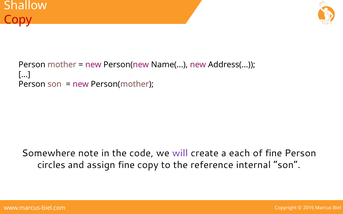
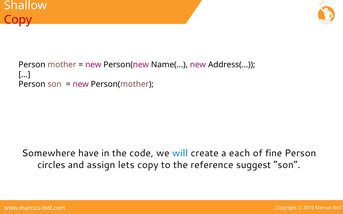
note: note -> have (88, 153)
will colour: purple -> blue (180, 153)
assign fine: fine -> lets (126, 165)
internal: internal -> suggest (254, 165)
